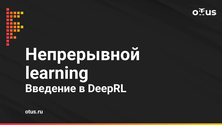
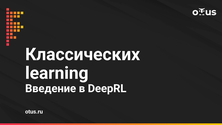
Непрерывной: Непрерывной -> Классических (83, 54)
